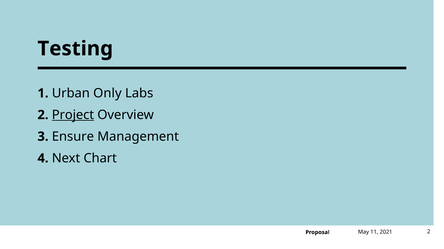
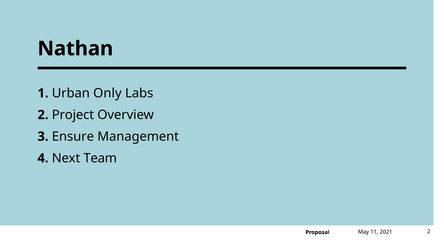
Testing: Testing -> Nathan (75, 49)
Project underline: present -> none (73, 115)
Chart: Chart -> Team (100, 159)
